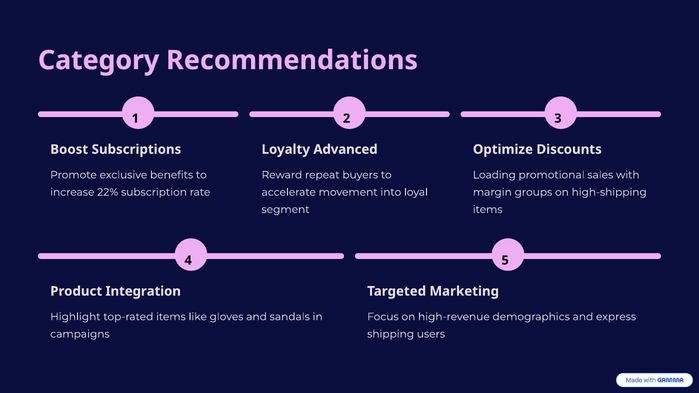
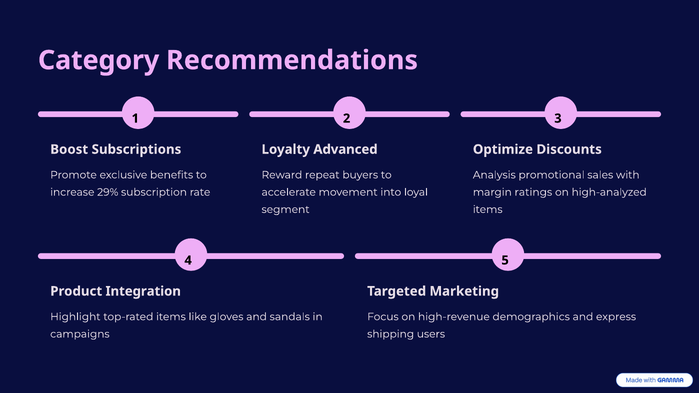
Loading: Loading -> Analysis (494, 175)
22%: 22% -> 29% (108, 192)
groups: groups -> ratings (533, 192)
high-shipping: high-shipping -> high-analyzed (609, 192)
